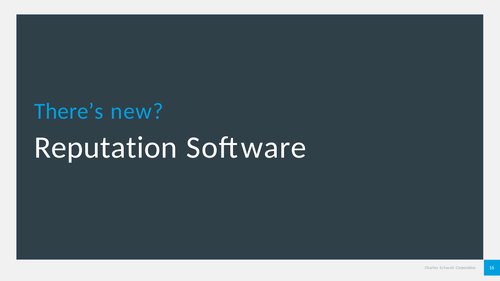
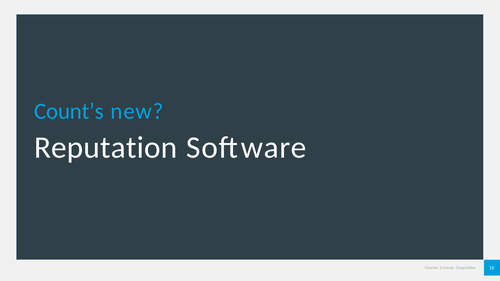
There’s: There’s -> Count’s (69, 111)
